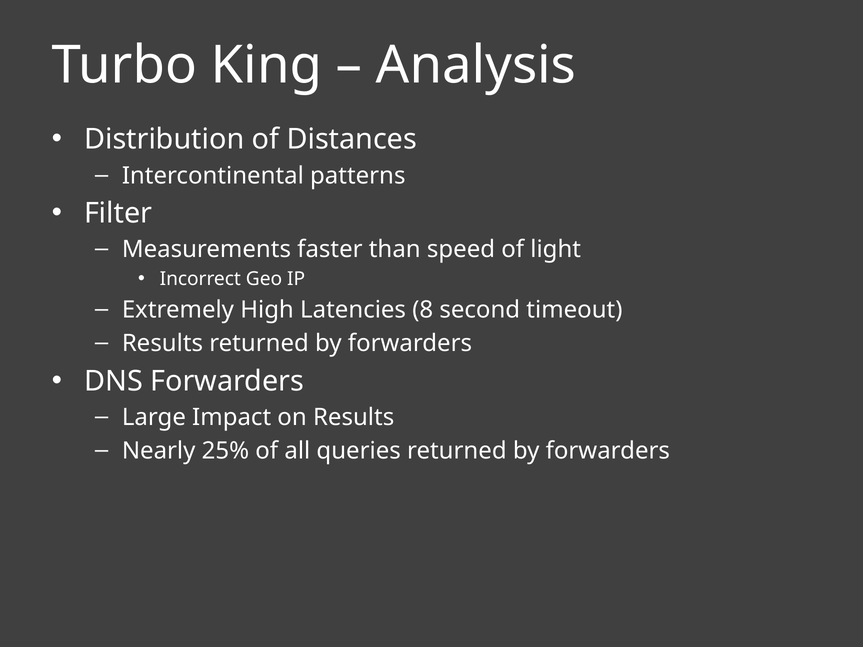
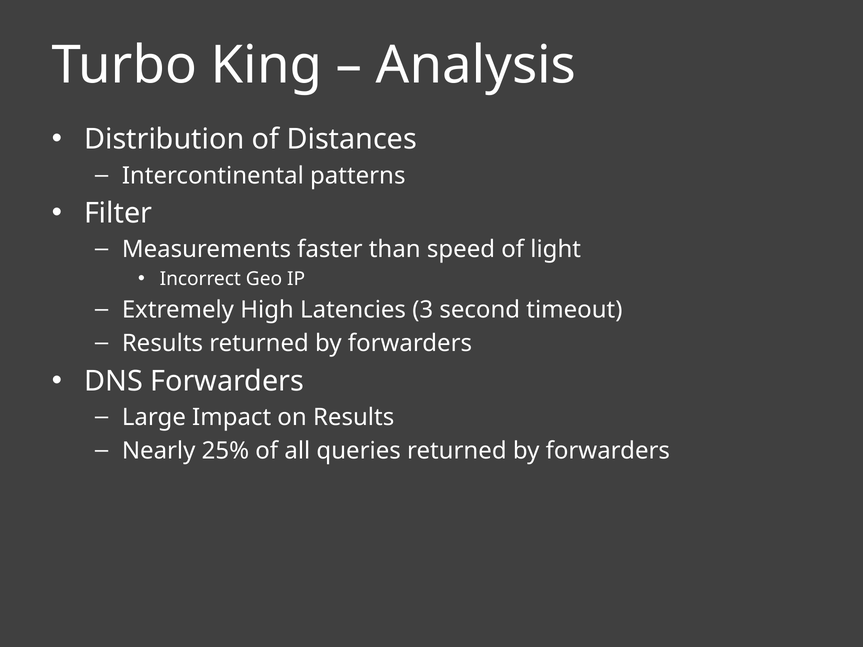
8: 8 -> 3 (423, 310)
